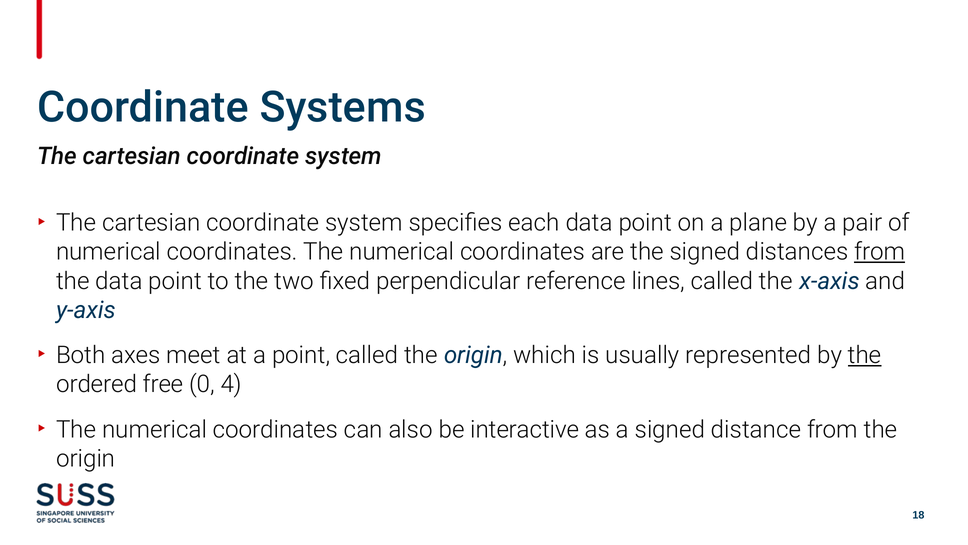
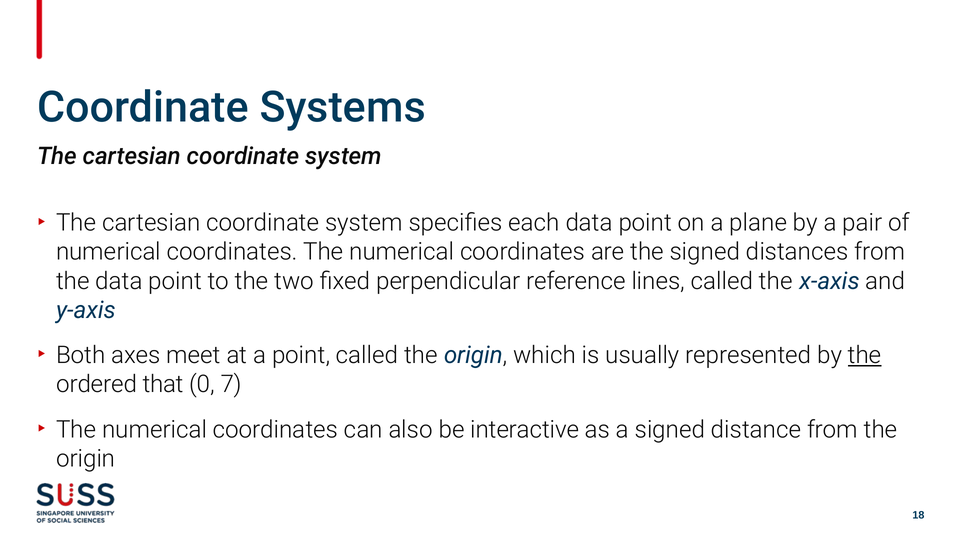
from underline: present -> none (880, 252)
free: free -> that (163, 384)
4: 4 -> 7 (231, 384)
